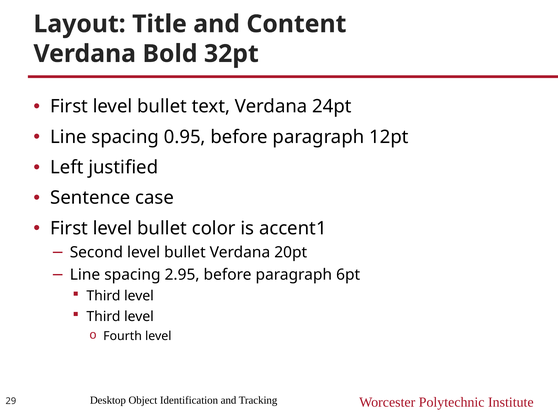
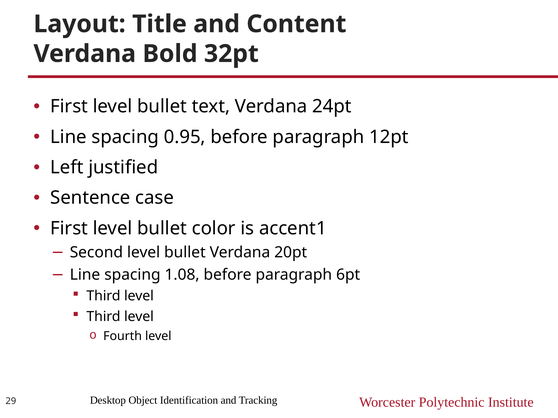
2.95: 2.95 -> 1.08 (182, 275)
